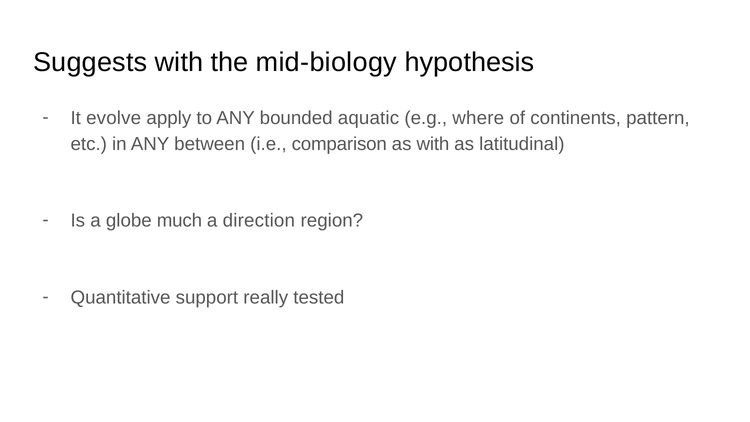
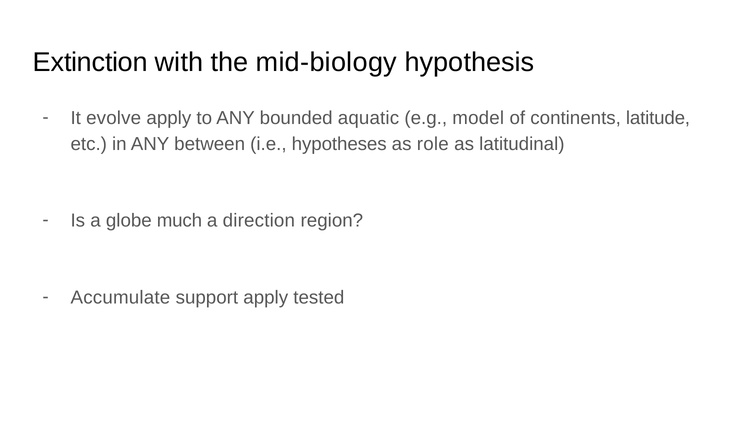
Suggests: Suggests -> Extinction (90, 62)
where: where -> model (478, 118)
pattern: pattern -> latitude (658, 118)
comparison: comparison -> hypotheses (339, 144)
as with: with -> role (433, 144)
Quantitative: Quantitative -> Accumulate (120, 297)
support really: really -> apply (266, 297)
